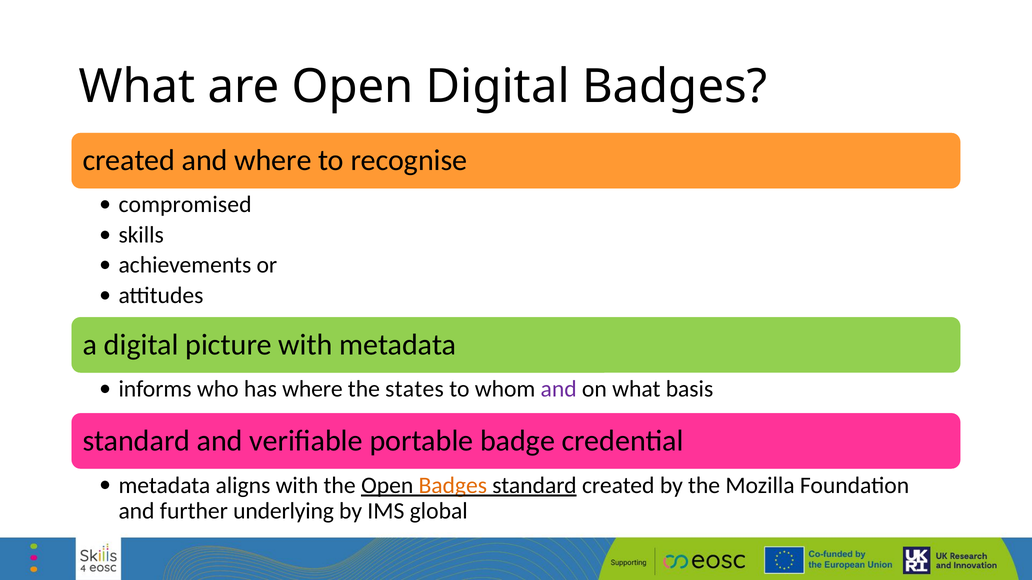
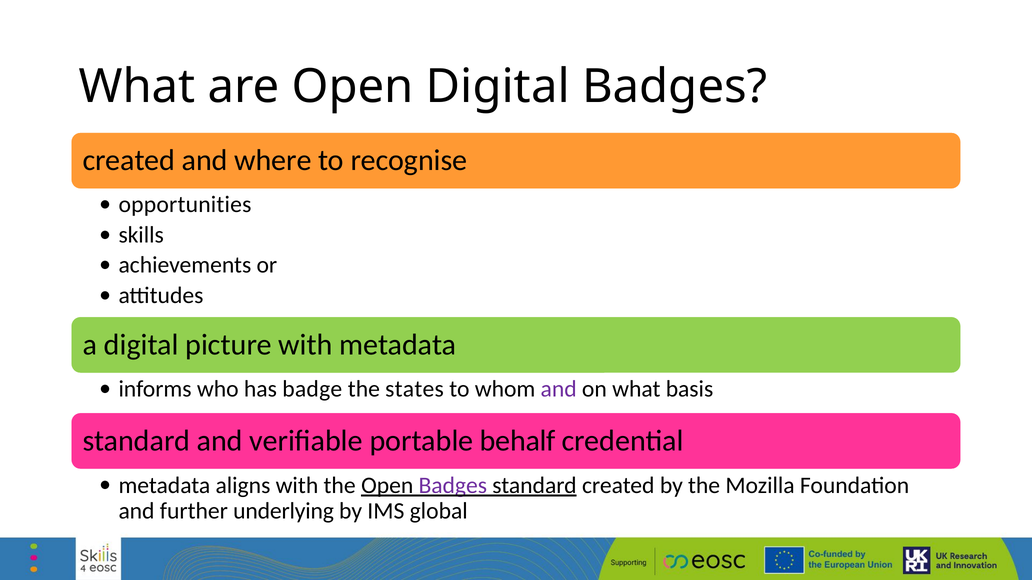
compromised: compromised -> opportunities (185, 205)
has where: where -> badge (312, 389)
badge: badge -> behalf (518, 441)
Badges colour: orange -> purple (453, 486)
